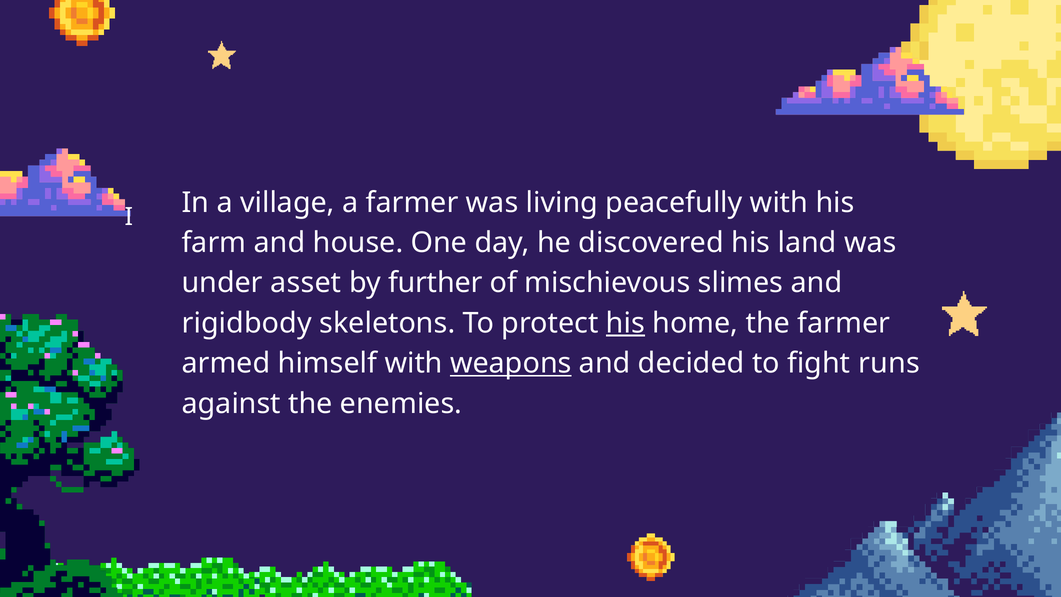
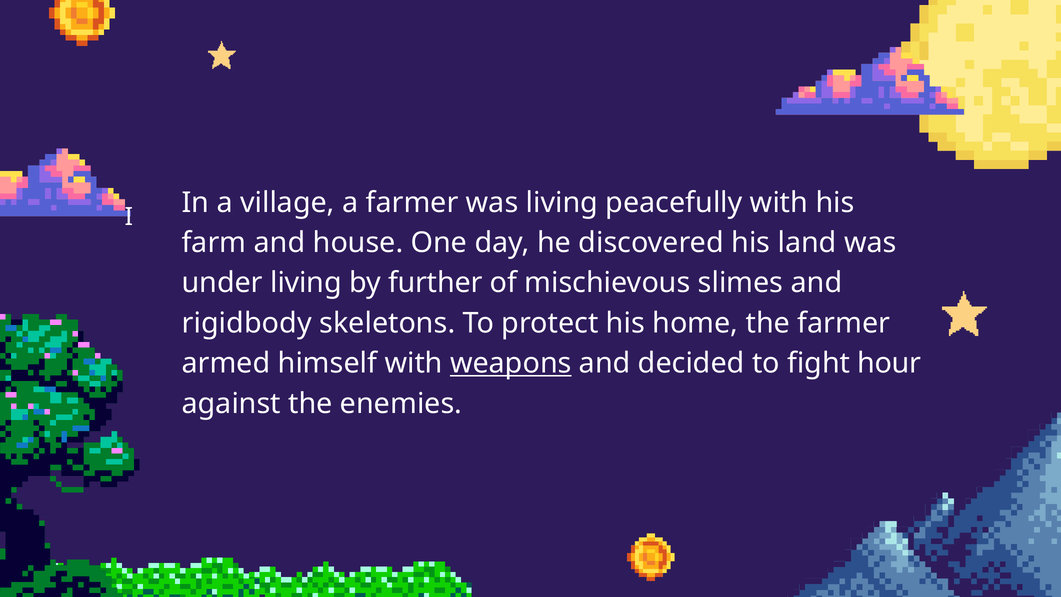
under asset: asset -> living (306, 283)
his underline: present -> none (625, 323)
runs: runs -> hour (889, 363)
